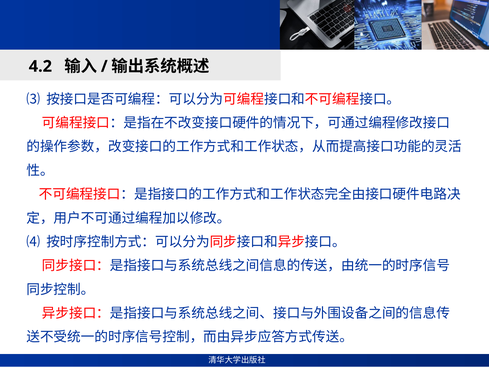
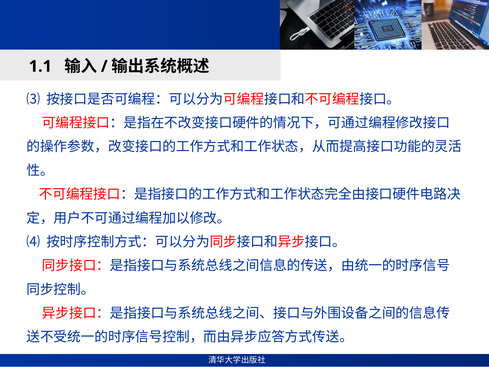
4.2: 4.2 -> 1.1 (40, 66)
